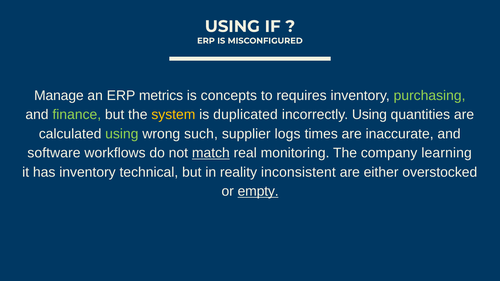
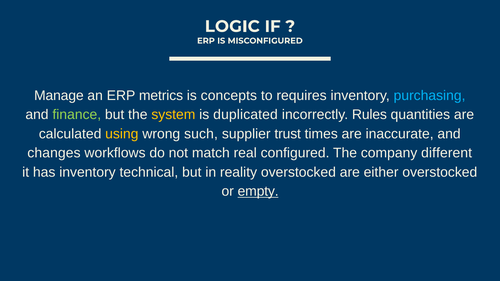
USING: USING -> LOGIC (232, 26)
purchasing colour: light green -> light blue (430, 96)
incorrectly Using: Using -> Rules (369, 115)
using colour: light green -> yellow (122, 134)
logs: logs -> trust (288, 134)
software: software -> changes (54, 153)
match underline: present -> none (211, 153)
monitoring: monitoring -> configured (295, 153)
learning: learning -> different (447, 153)
reality inconsistent: inconsistent -> overstocked (298, 172)
